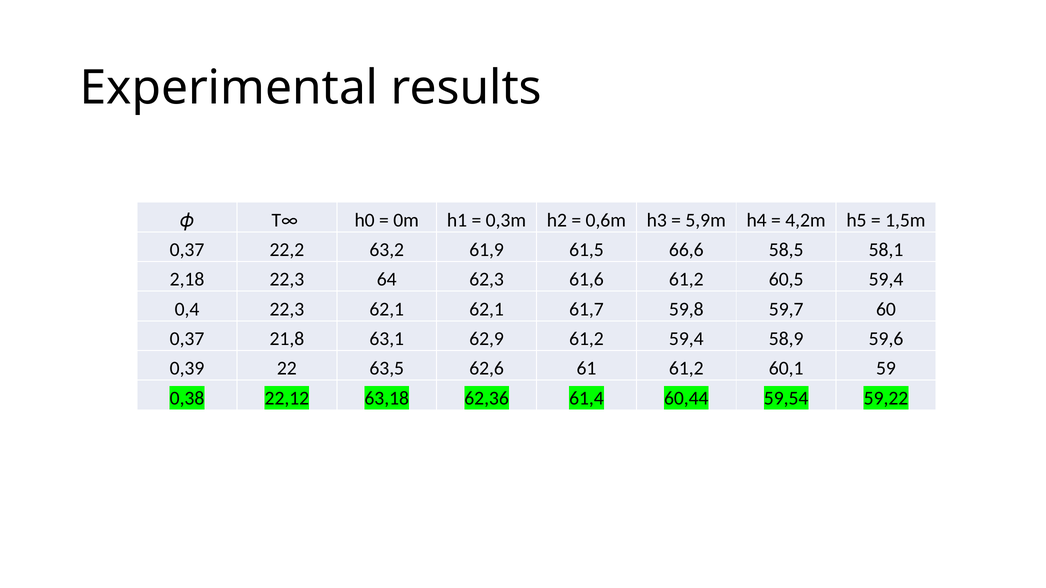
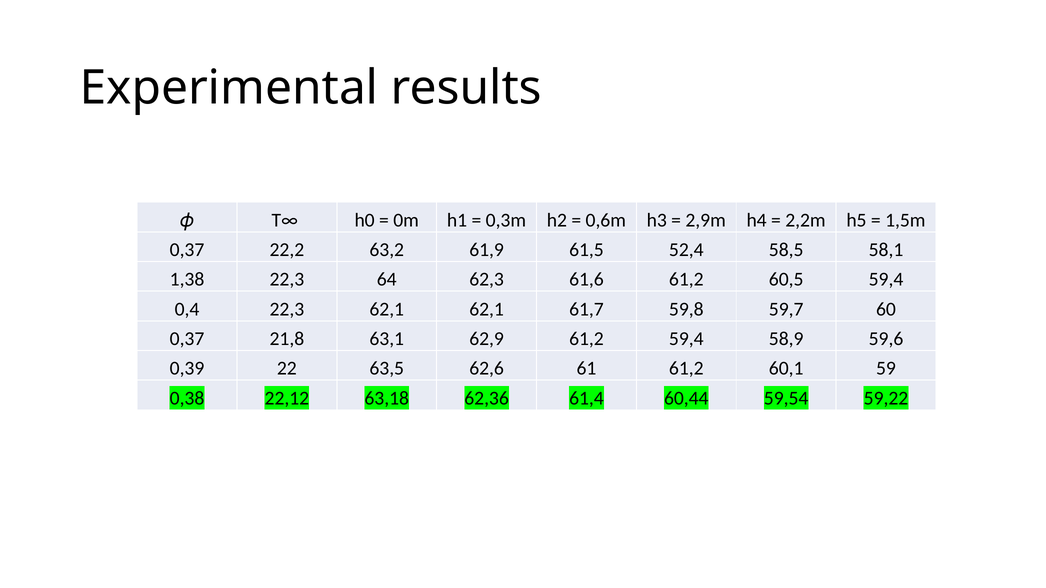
5,9m: 5,9m -> 2,9m (706, 220)
4,2m: 4,2m -> 2,2m (805, 220)
66,6: 66,6 -> 52,4 (686, 250)
2,18: 2,18 -> 1,38 (187, 280)
